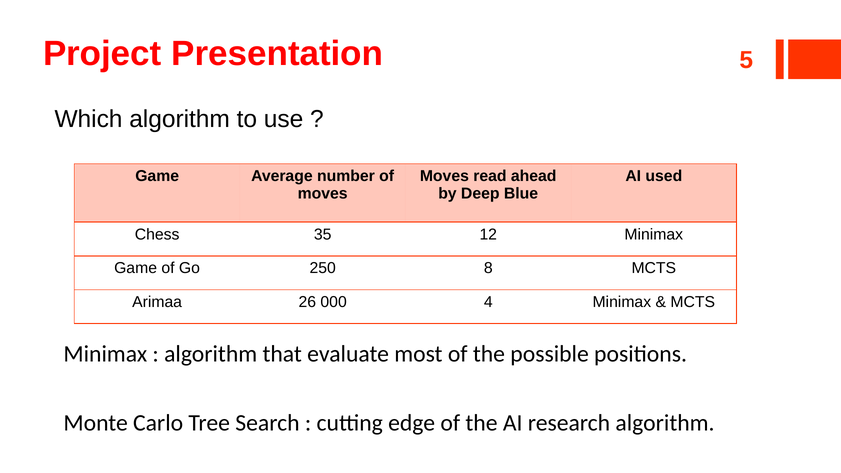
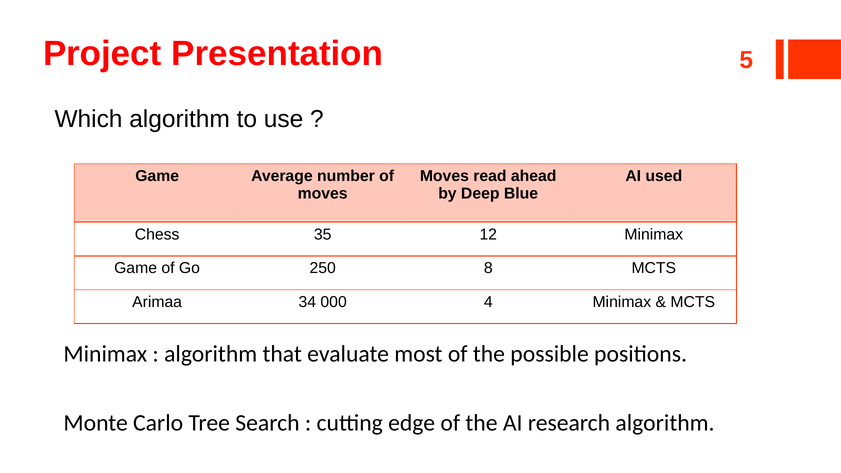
26: 26 -> 34 (307, 302)
